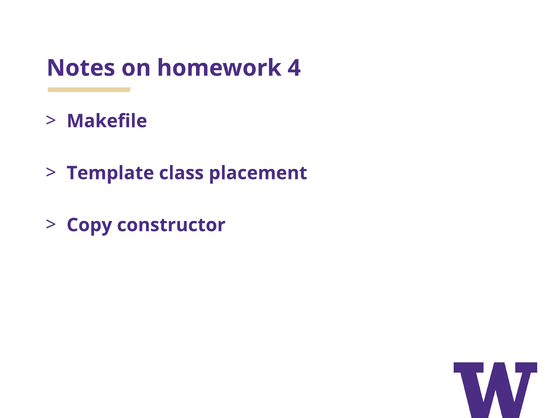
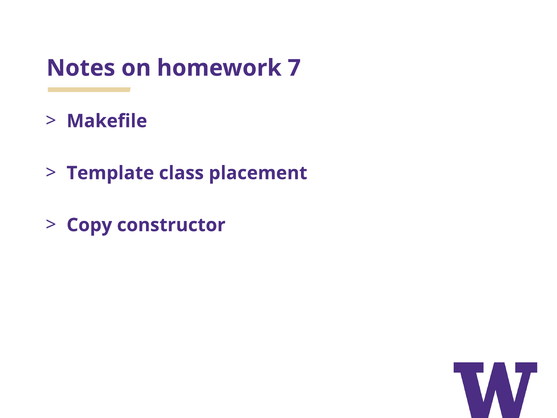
4: 4 -> 7 (294, 68)
